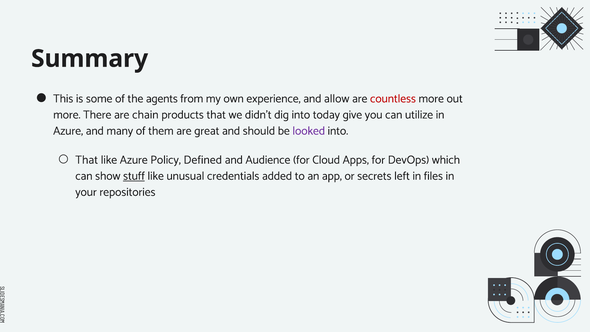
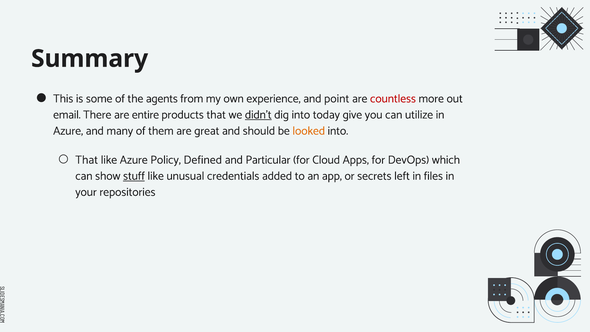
allow: allow -> point (337, 98)
more: more -> email (67, 115)
chain: chain -> entire (145, 115)
didn’t underline: none -> present (258, 115)
looked colour: purple -> orange (309, 131)
Audience: Audience -> Particular (268, 160)
